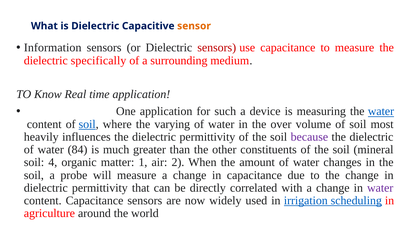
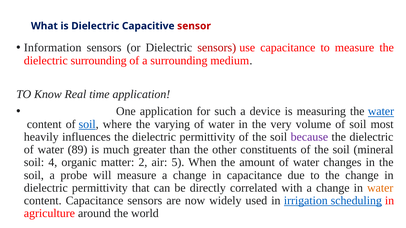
sensor colour: orange -> red (194, 26)
dielectric specifically: specifically -> surrounding (99, 61)
over: over -> very (281, 124)
84: 84 -> 89 (78, 150)
1: 1 -> 2 (143, 163)
2: 2 -> 5 (178, 163)
water colour: purple -> orange (380, 188)
